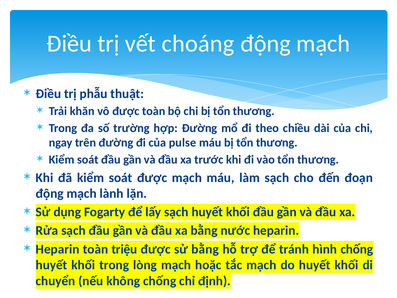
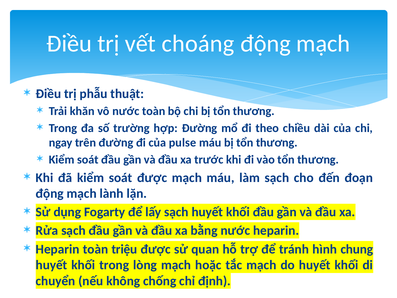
vô được: được -> nước (126, 111)
sử bằng: bằng -> quan (205, 249)
hình chống: chống -> chung (357, 249)
